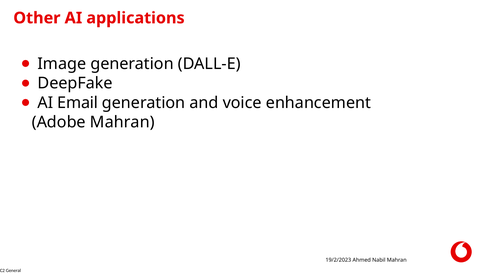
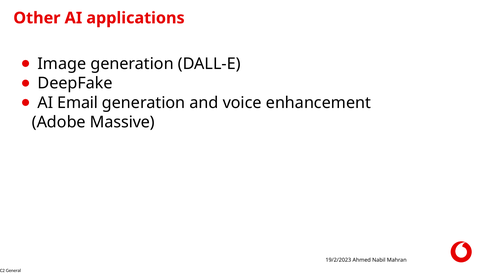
Adobe Mahran: Mahran -> Massive (122, 122)
